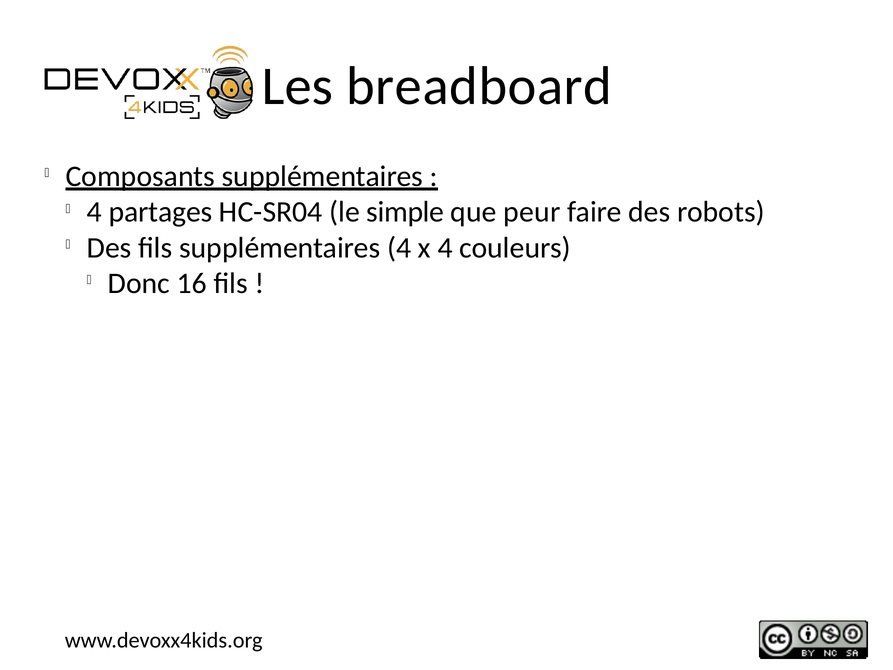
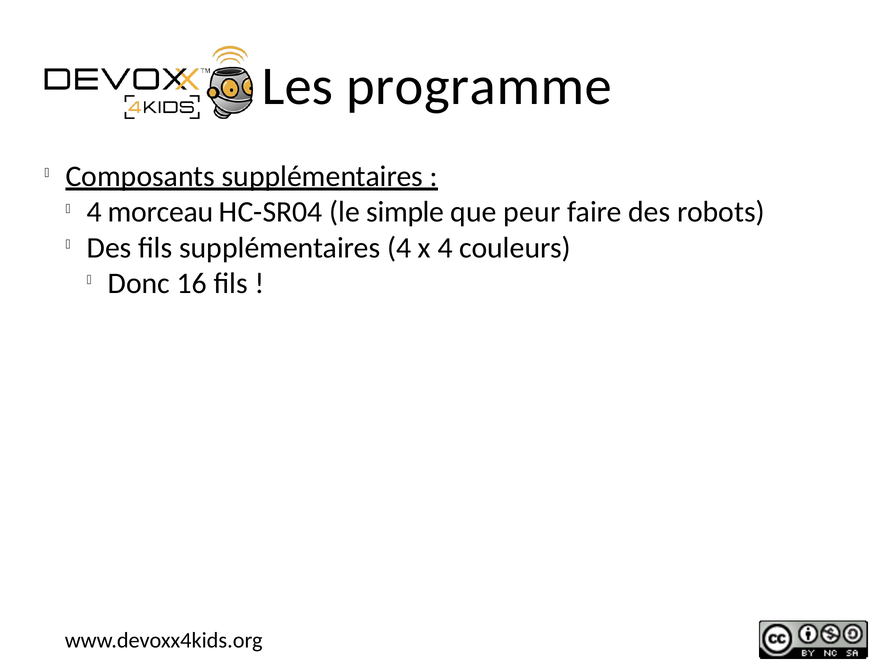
breadboard: breadboard -> programme (479, 86)
partages: partages -> morceau (161, 212)
